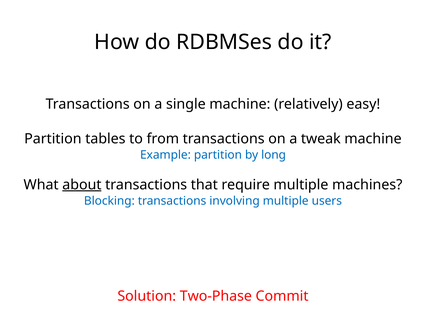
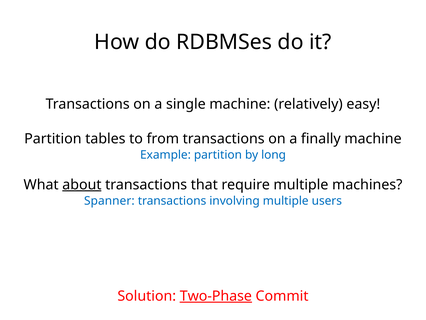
tweak: tweak -> finally (321, 139)
Blocking: Blocking -> Spanner (109, 201)
Two-Phase underline: none -> present (216, 296)
